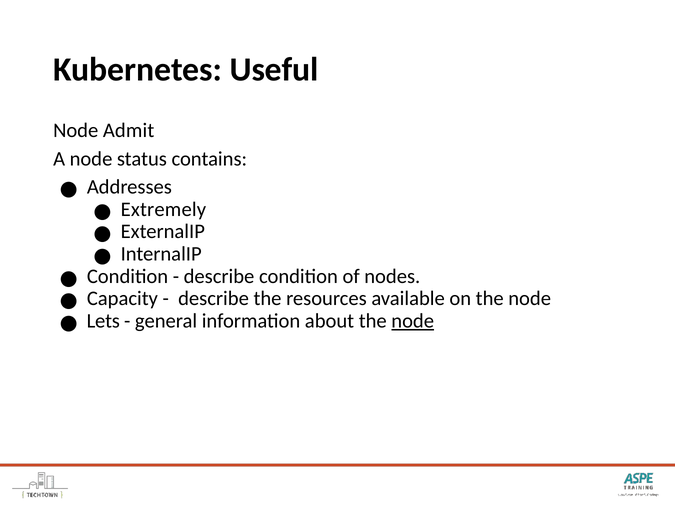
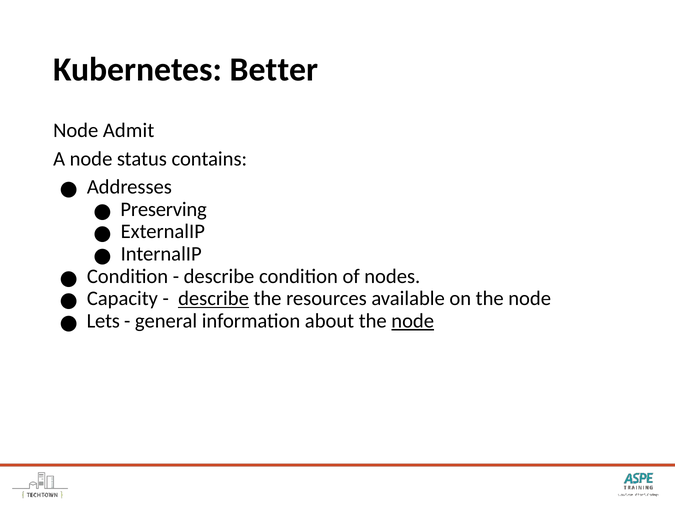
Useful: Useful -> Better (274, 69)
Extremely: Extremely -> Preserving (164, 209)
describe underline: none -> present (214, 298)
